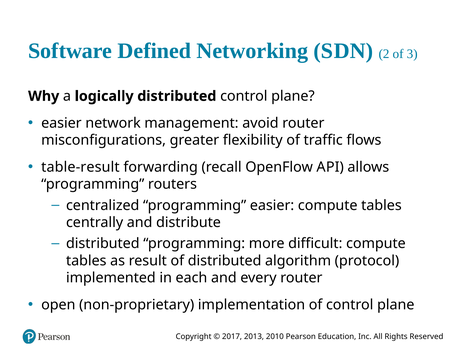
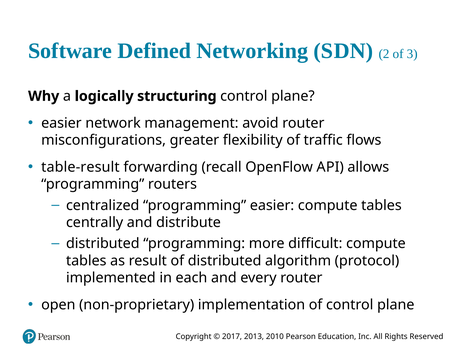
logically distributed: distributed -> structuring (177, 96)
